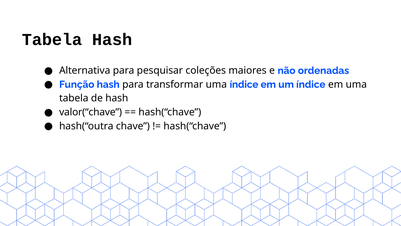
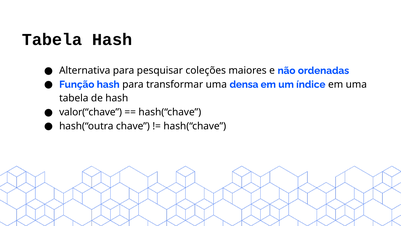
uma índice: índice -> densa (244, 84)
